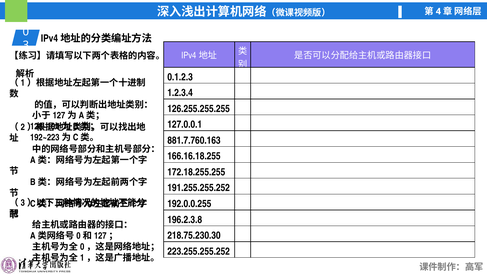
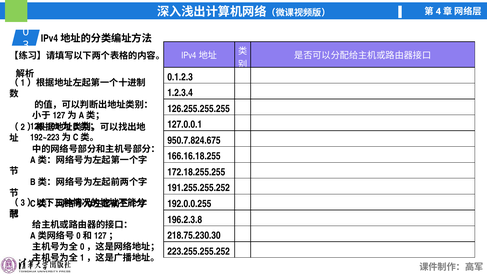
881.7.760.163: 881.7.760.163 -> 950.7.824.675 (194, 140)
